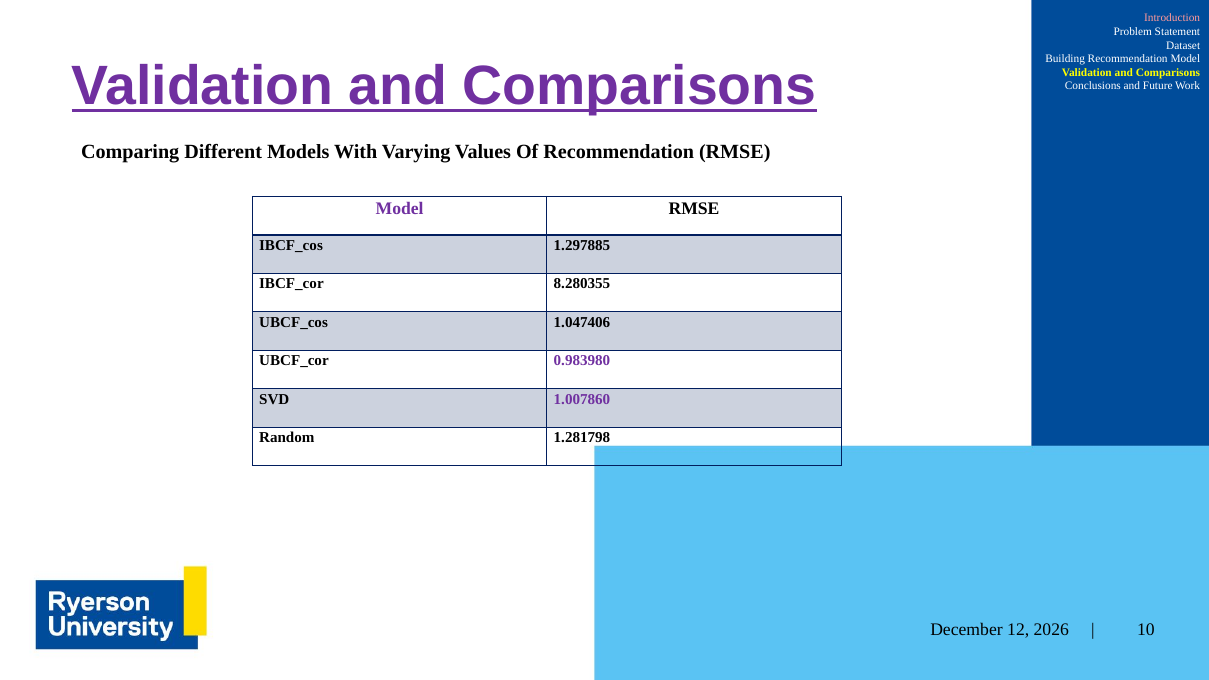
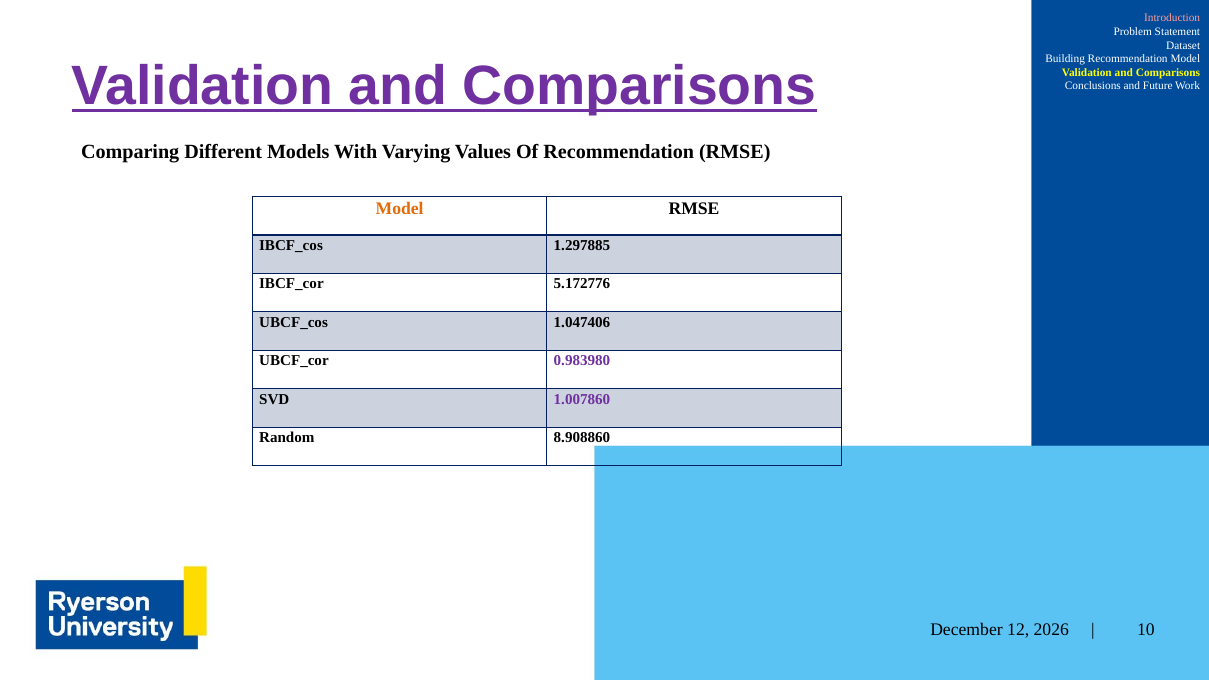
Model colour: purple -> orange (400, 208)
8.280355: 8.280355 -> 5.172776 (582, 284)
1.281798: 1.281798 -> 8.908860 (582, 438)
